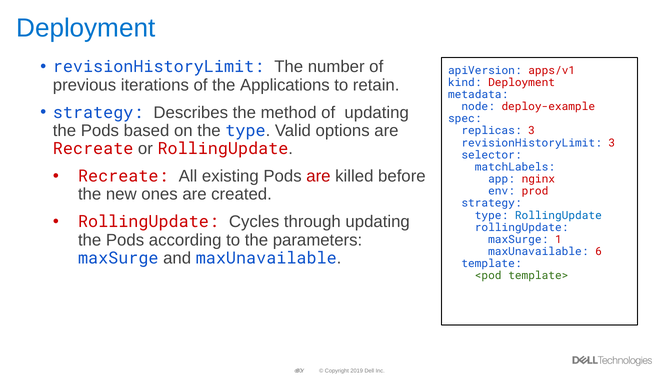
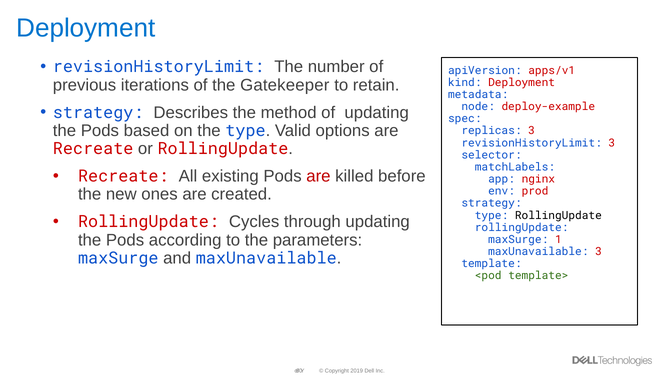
Applications: Applications -> Gatekeeper (285, 85)
RollingUpdate colour: blue -> black (558, 215)
maxUnavailable 6: 6 -> 3 (599, 251)
